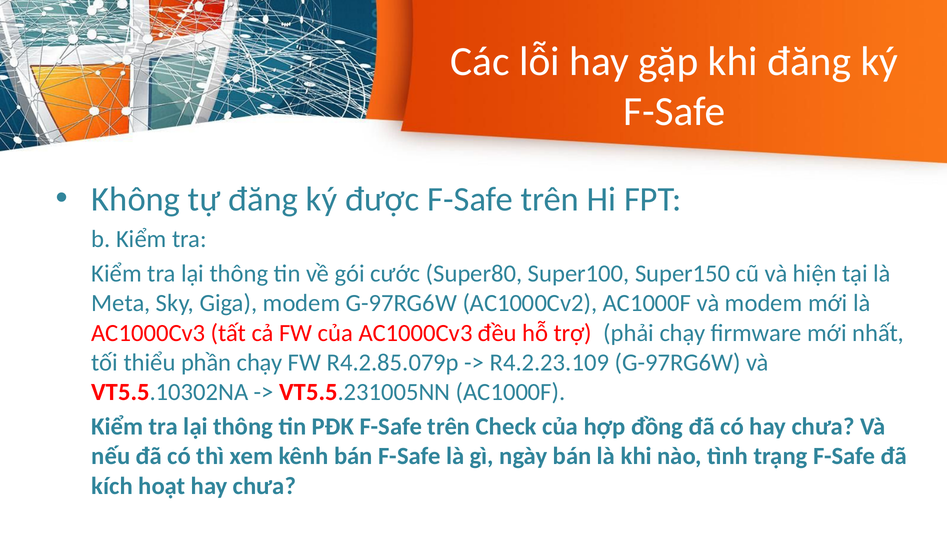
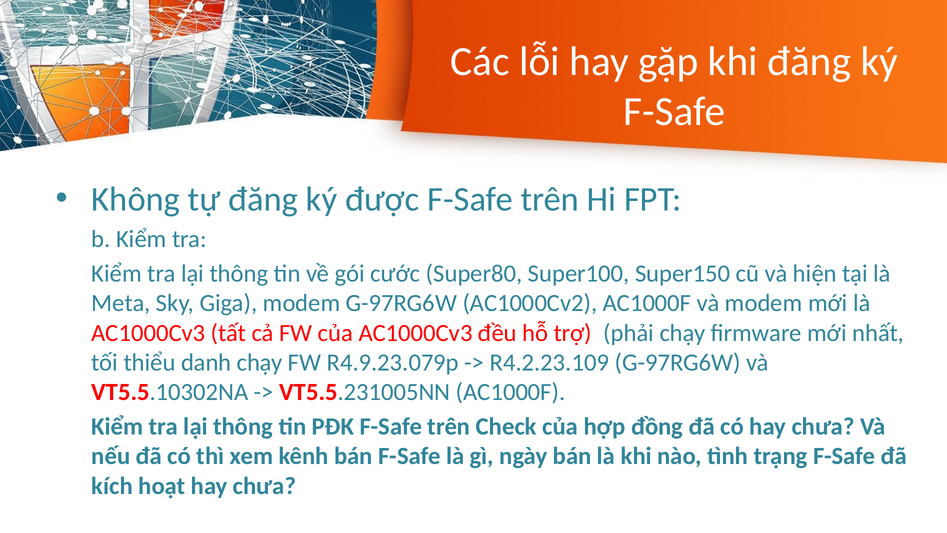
phần: phần -> danh (206, 362)
R4.2.85.079p: R4.2.85.079p -> R4.9.23.079p (393, 362)
